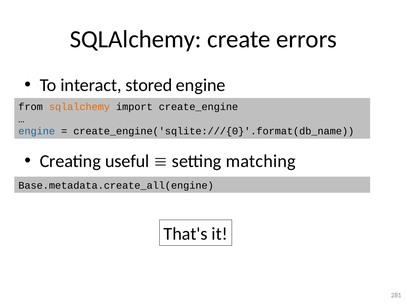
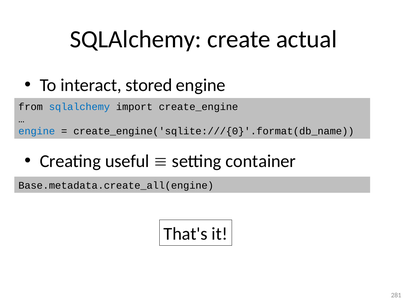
errors: errors -> actual (307, 39)
sqlalchemy colour: orange -> blue (79, 107)
matching: matching -> container (261, 161)
